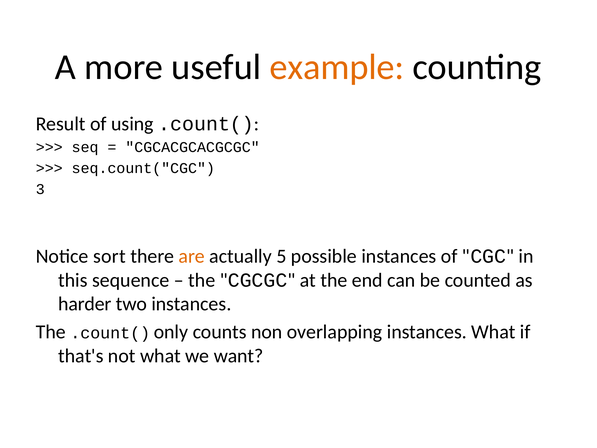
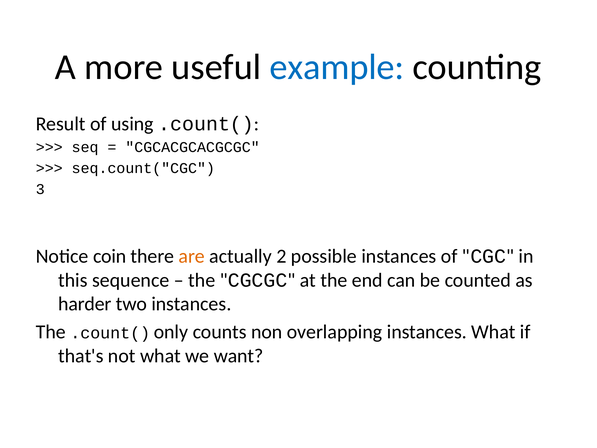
example colour: orange -> blue (337, 67)
sort: sort -> coin (110, 256)
5: 5 -> 2 (281, 256)
